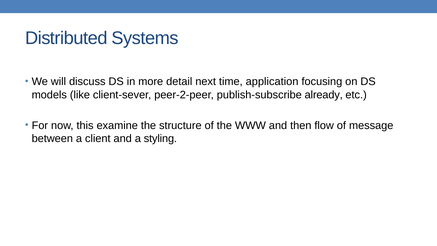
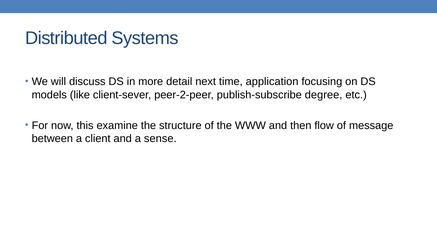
already: already -> degree (324, 95)
styling: styling -> sense (160, 138)
